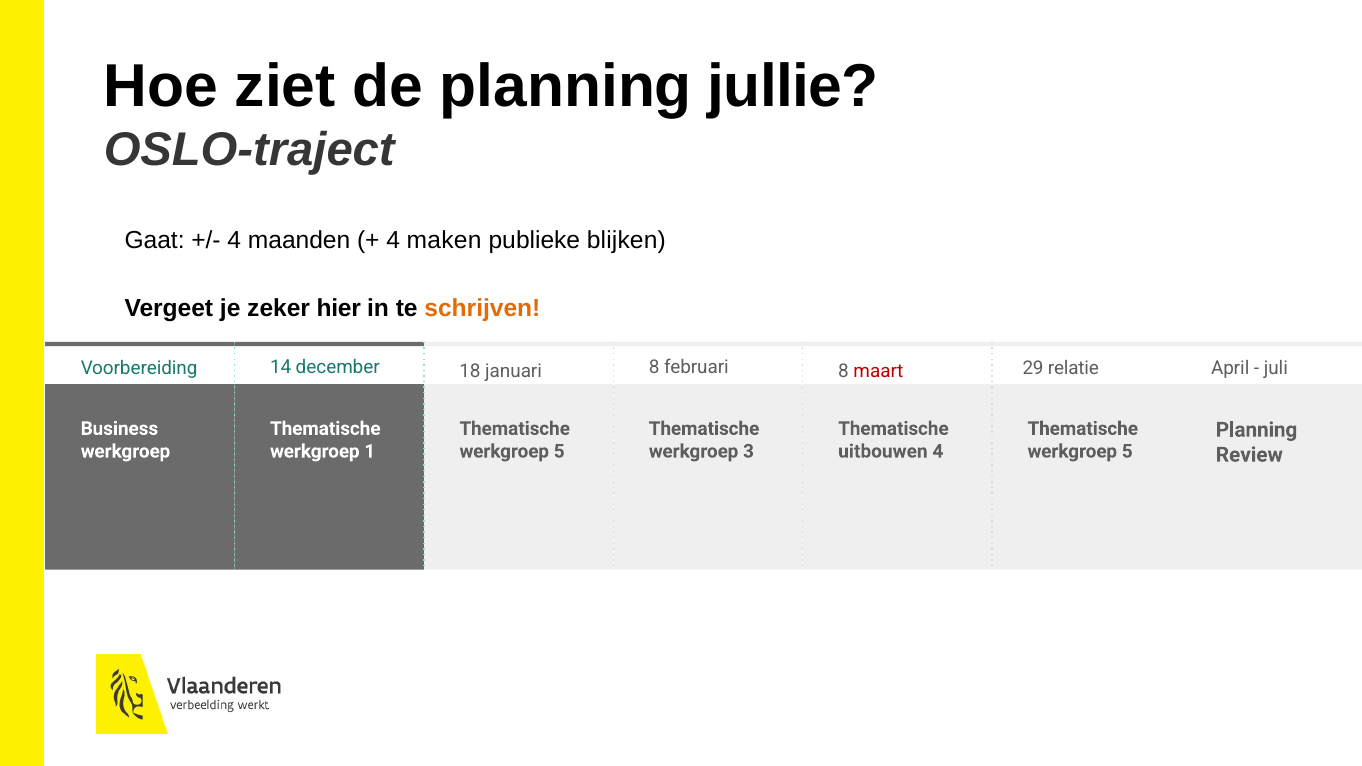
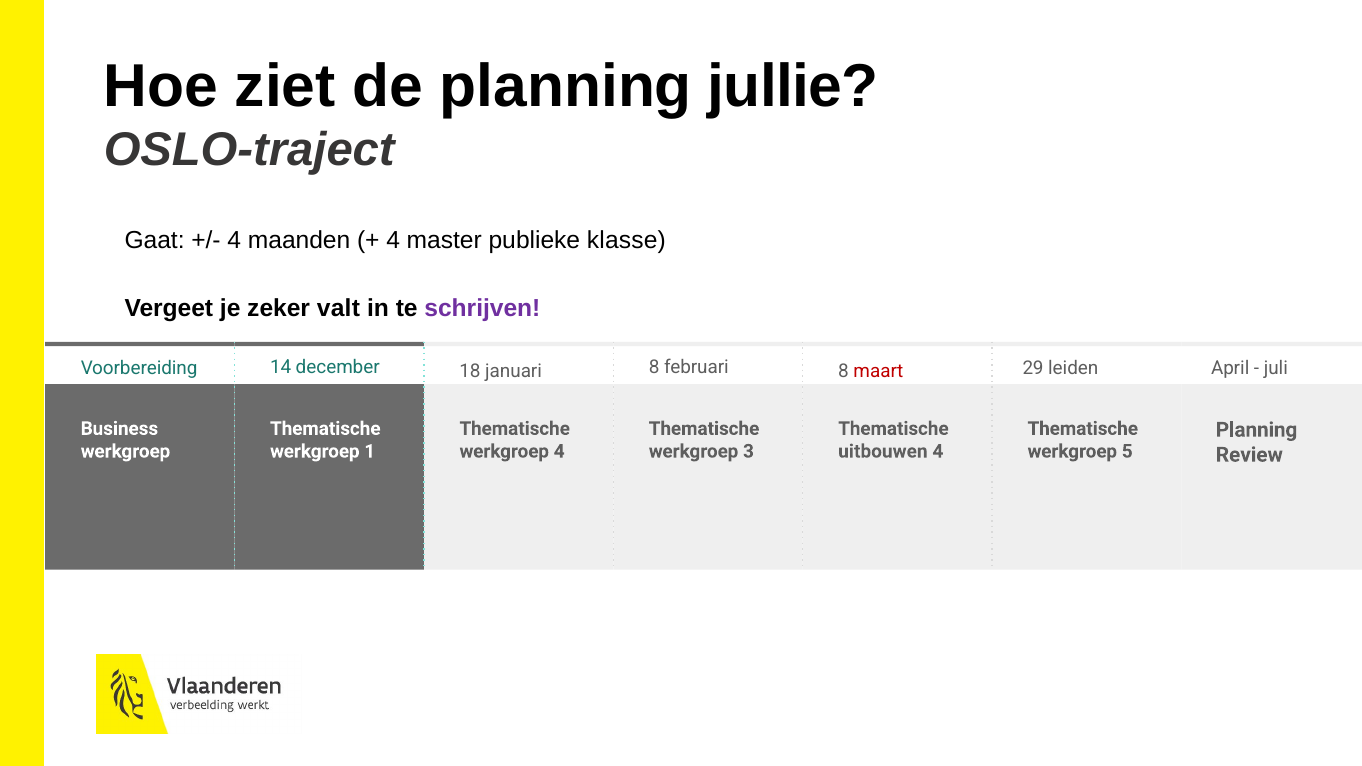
maken: maken -> master (444, 241)
blijken: blijken -> klasse (626, 241)
hier: hier -> valt (338, 309)
schrijven colour: orange -> purple (482, 309)
relatie: relatie -> leiden (1073, 369)
5: 5 -> 4 (559, 451)
